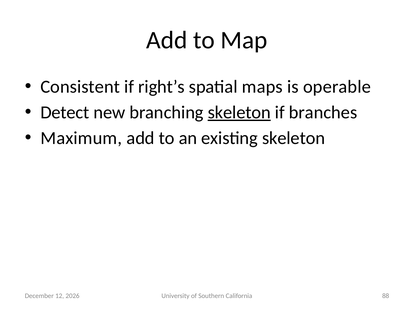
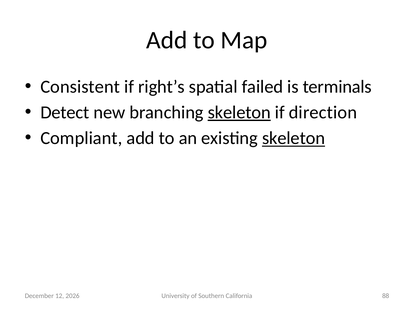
maps: maps -> failed (262, 87)
operable: operable -> terminals (337, 87)
branches: branches -> direction (323, 113)
Maximum: Maximum -> Compliant (81, 138)
skeleton underline: none -> present (294, 138)
